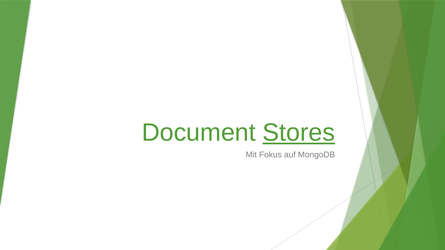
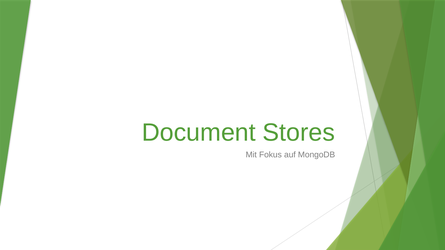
Stores underline: present -> none (299, 133)
